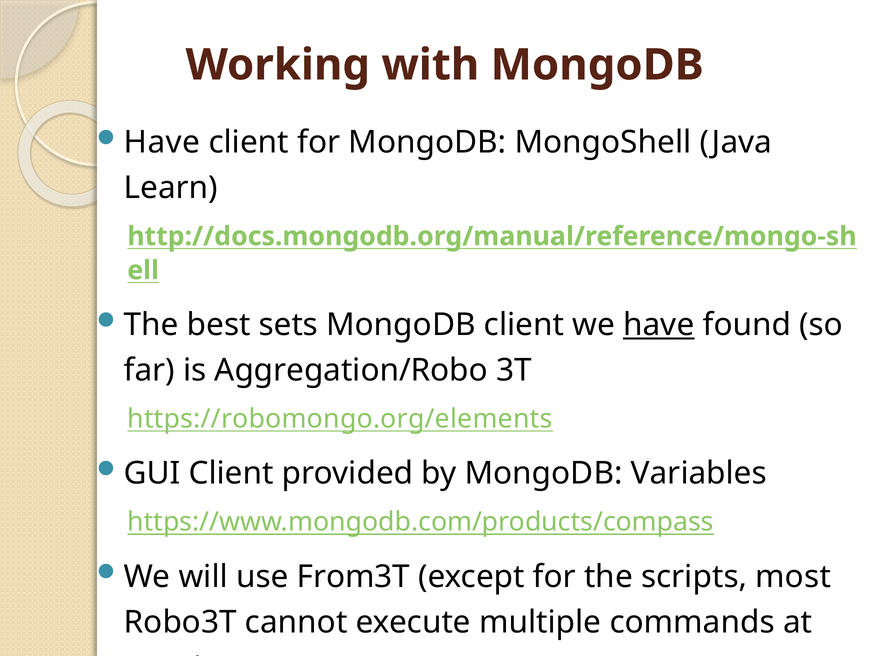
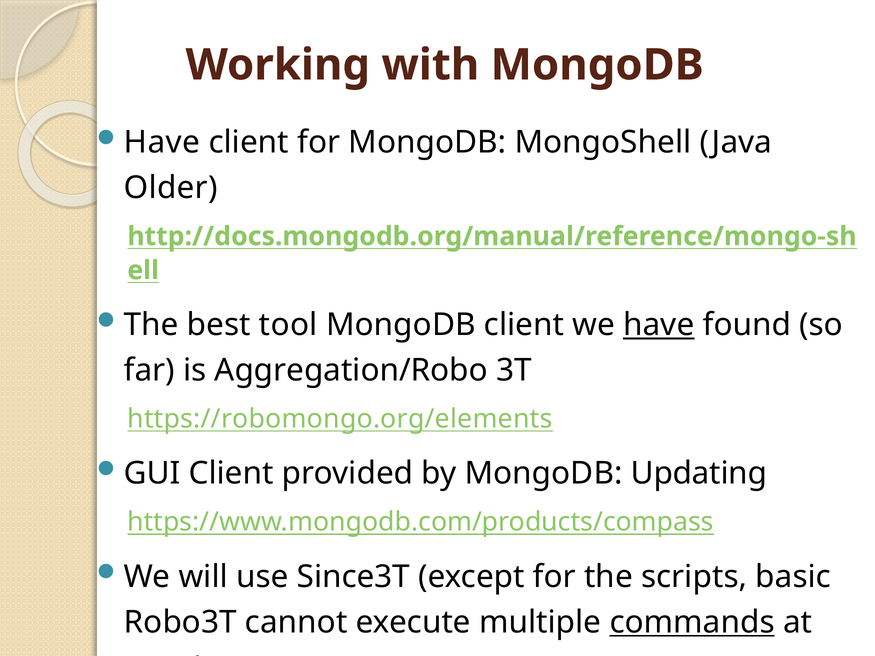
Learn: Learn -> Older (171, 188)
sets: sets -> tool (288, 325)
Variables: Variables -> Updating (699, 474)
From3T: From3T -> Since3T (353, 577)
most: most -> basic (793, 577)
commands underline: none -> present (692, 622)
